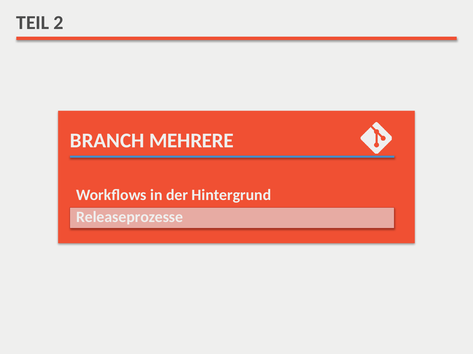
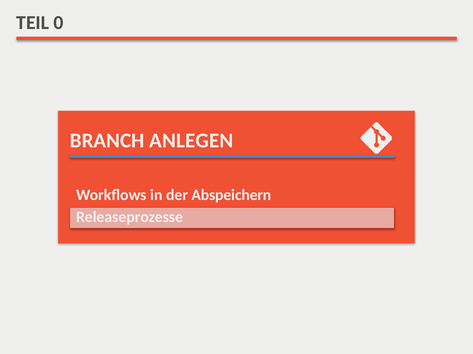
2: 2 -> 0 (59, 23)
MEHRERE: MEHRERE -> ANLEGEN (191, 141)
Hintergrund: Hintergrund -> Abspeichern (231, 195)
